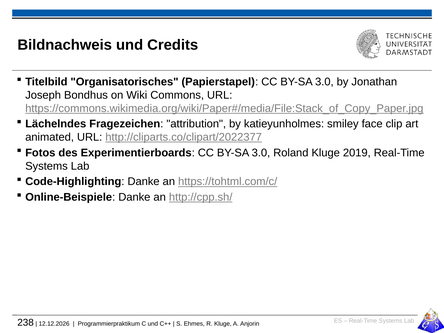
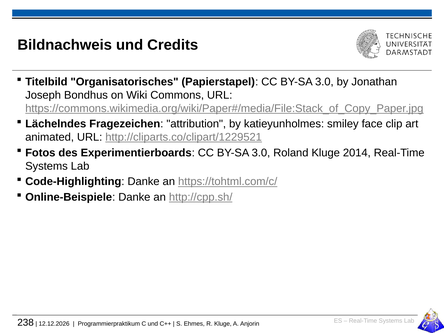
http://cliparts.co/clipart/2022377: http://cliparts.co/clipart/2022377 -> http://cliparts.co/clipart/1229521 (184, 137)
2019: 2019 -> 2014 (357, 153)
